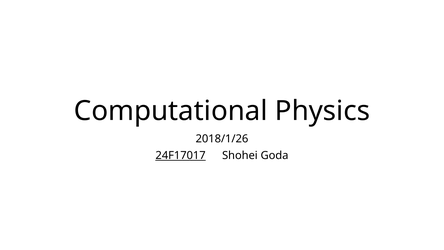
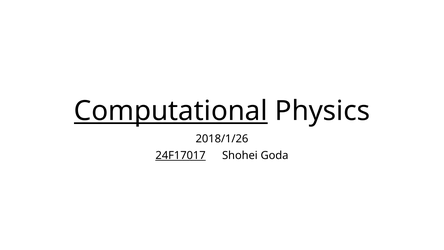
Computational underline: none -> present (171, 111)
